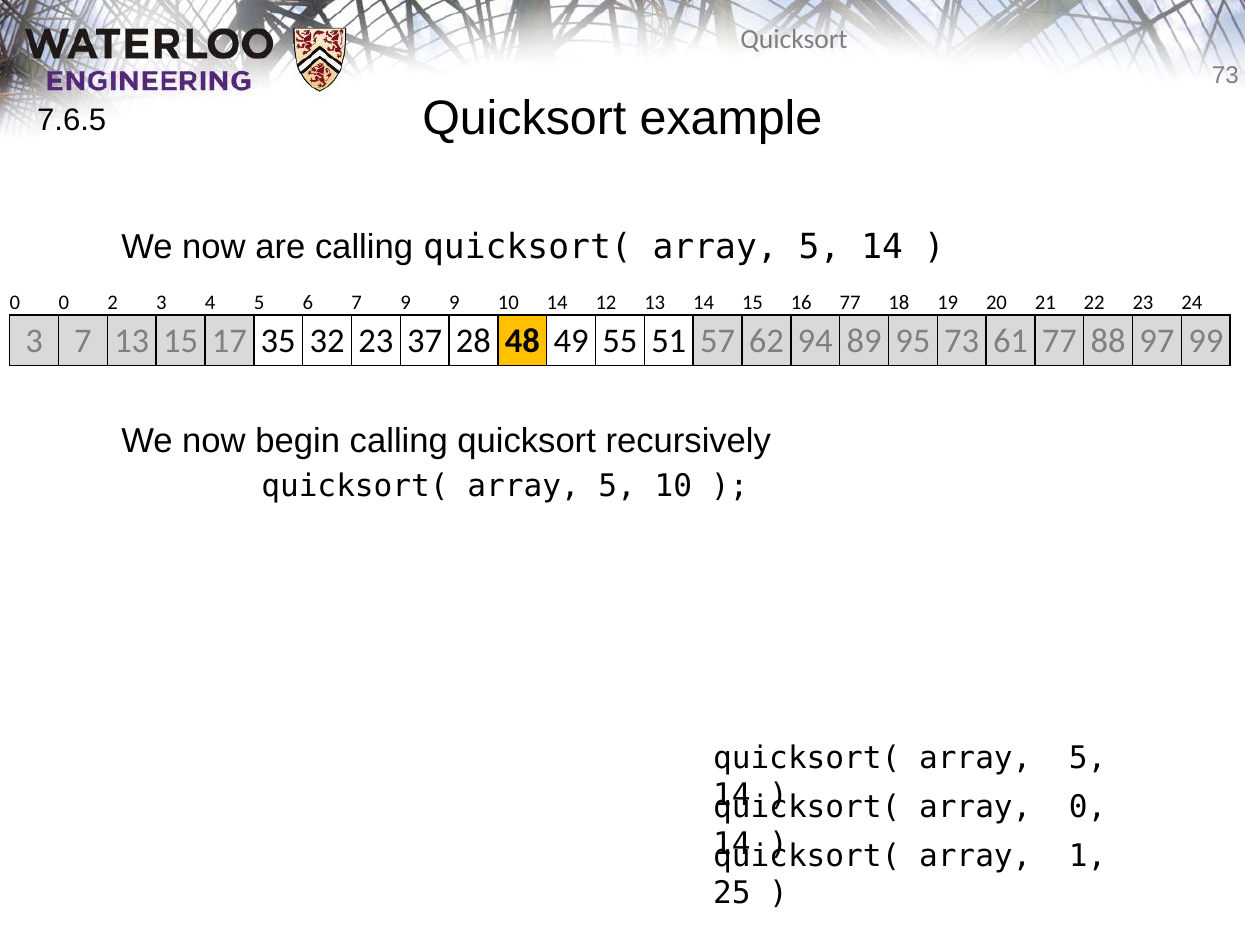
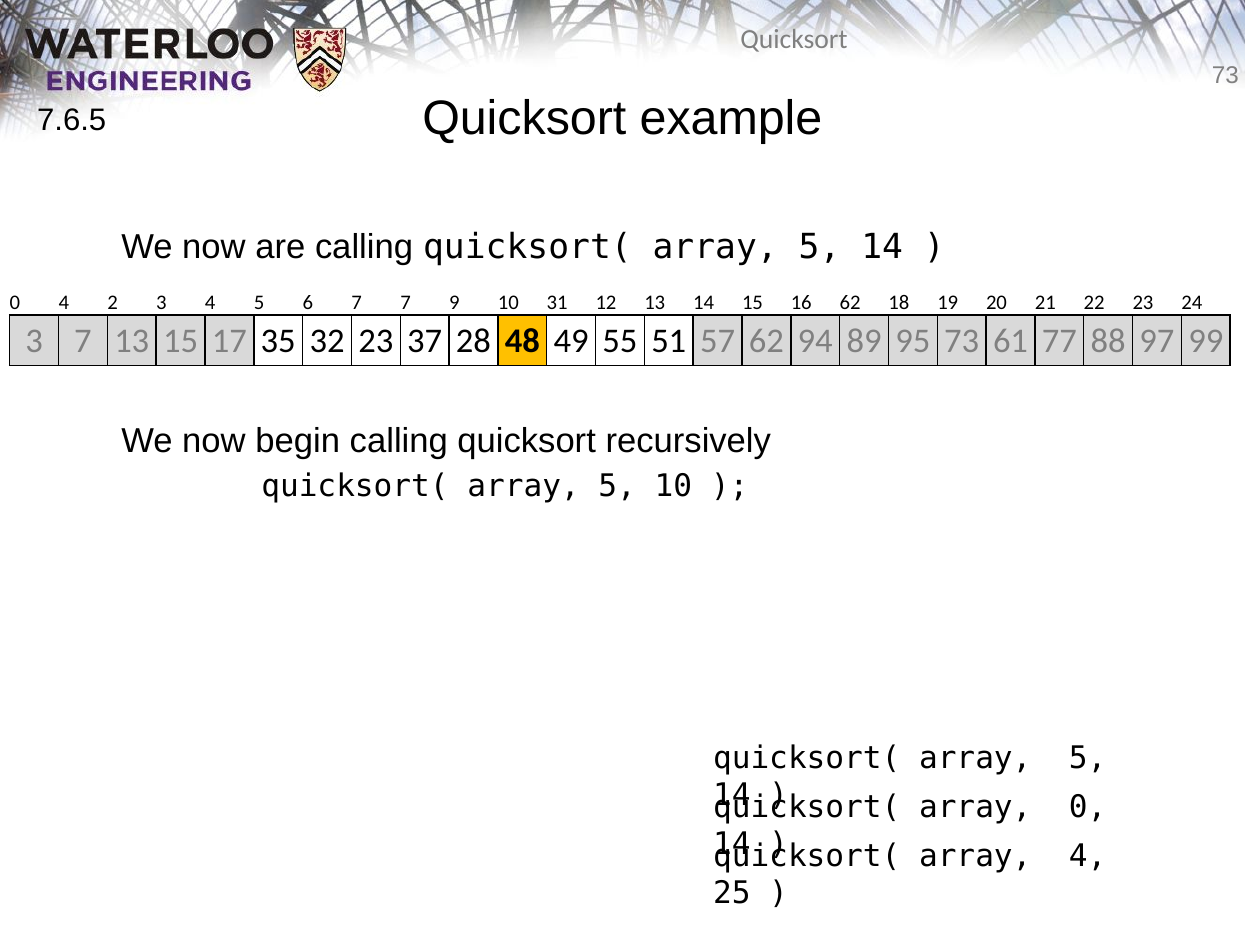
0 0: 0 -> 4 (64, 303)
7 9: 9 -> 7 (406, 303)
10 14: 14 -> 31 (557, 303)
16 77: 77 -> 62 (850, 303)
array 1: 1 -> 4 (1088, 857)
